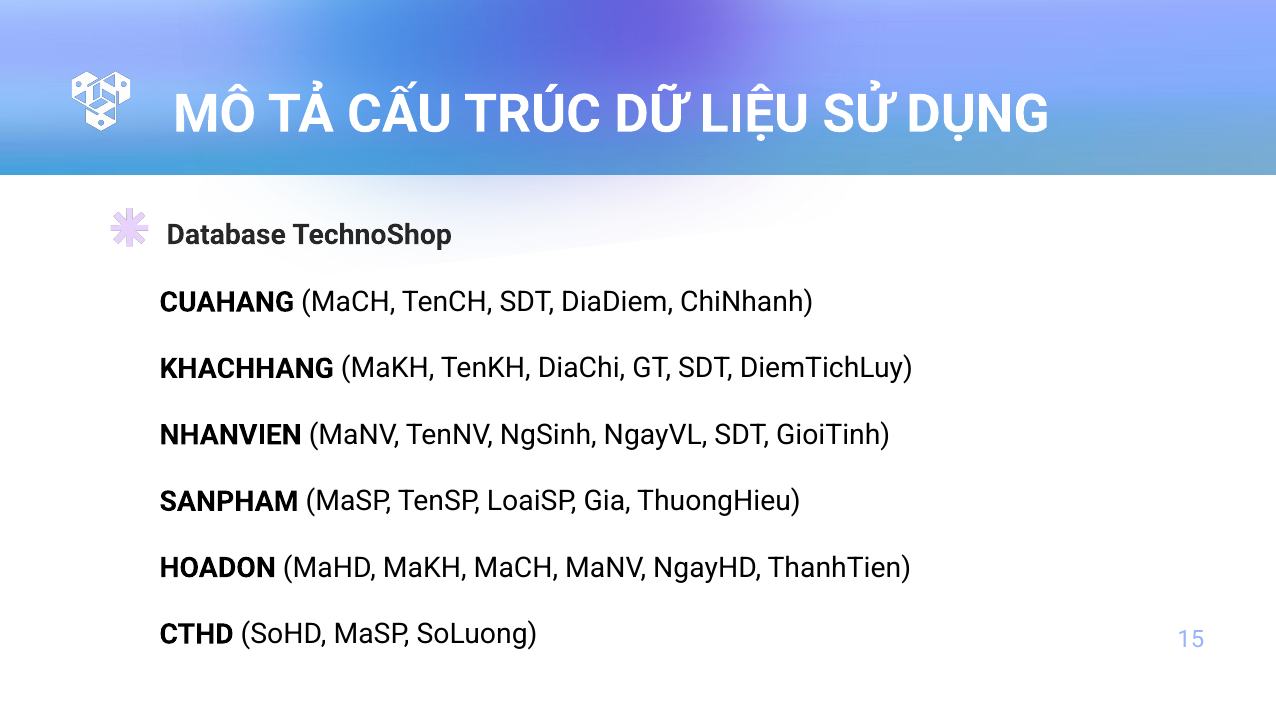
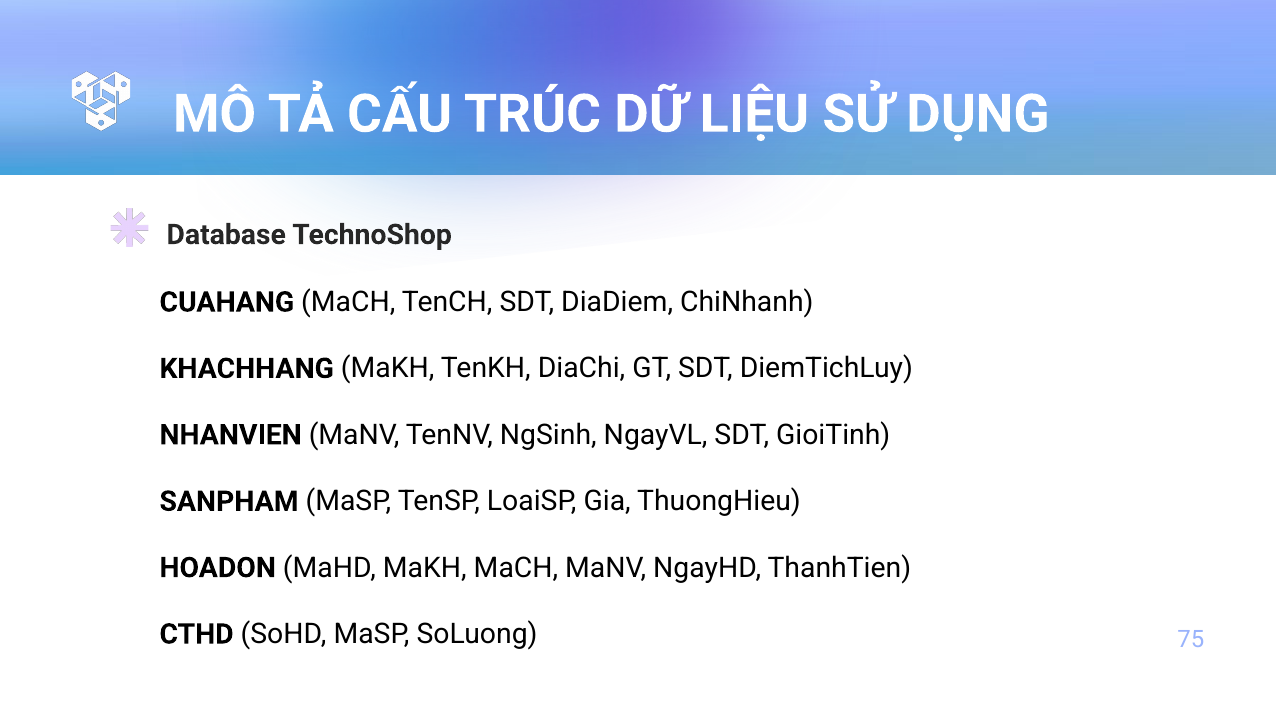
15: 15 -> 75 (1191, 639)
